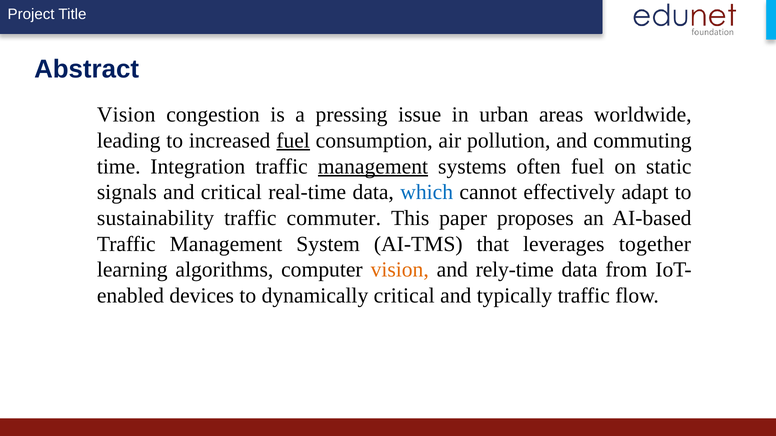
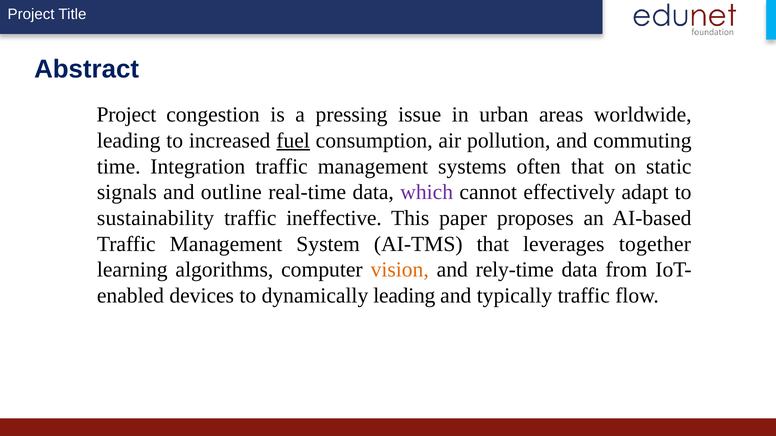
Vision: Vision -> Project (126, 115)
management underline: present -> none (373, 167)
often fuel: fuel -> that (588, 167)
and critical: critical -> outline (231, 193)
which colour: blue -> purple (427, 193)
commuter: commuter -> ineffective (334, 218)
dynamically critical: critical -> leading (404, 296)
